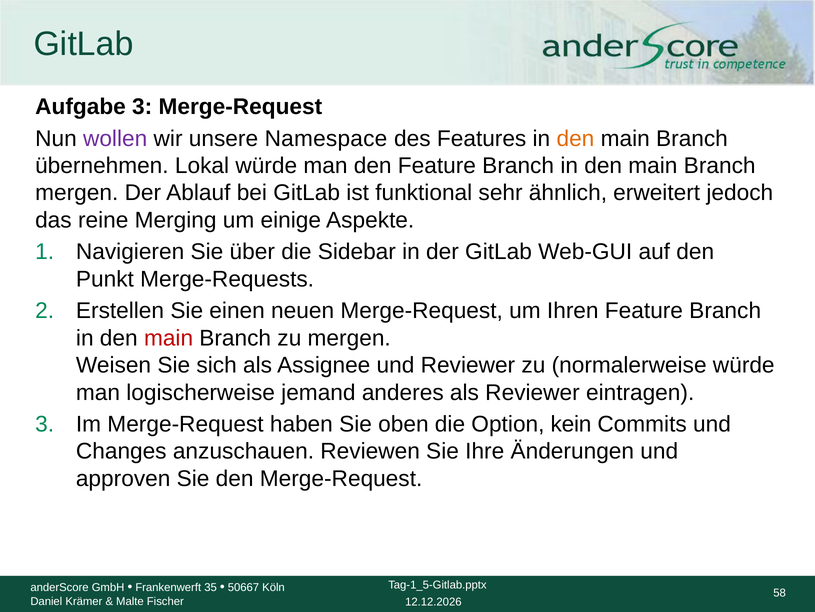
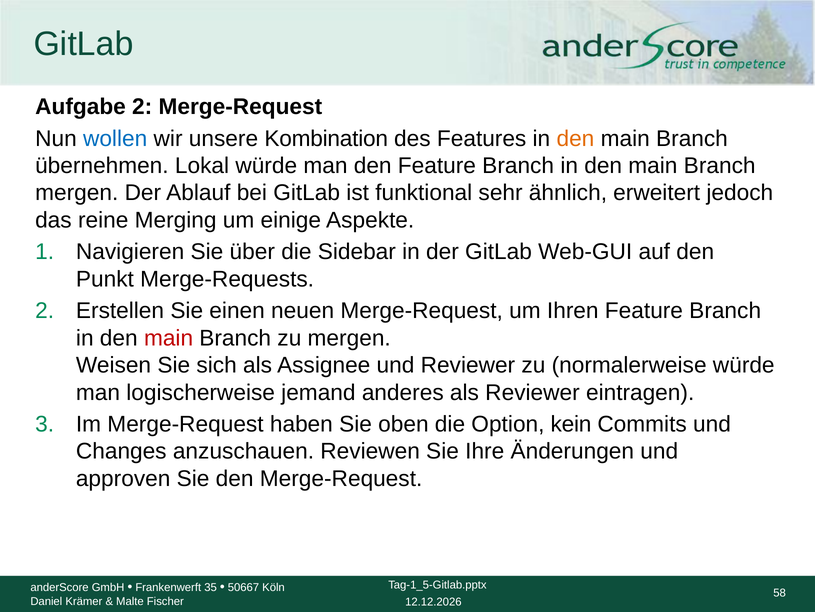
Aufgabe 3: 3 -> 2 (142, 107)
wollen colour: purple -> blue (115, 138)
Namespace: Namespace -> Kombination (326, 138)
